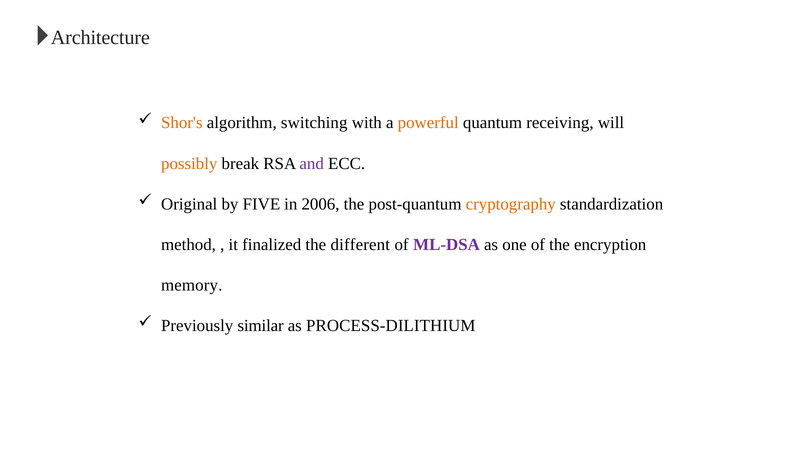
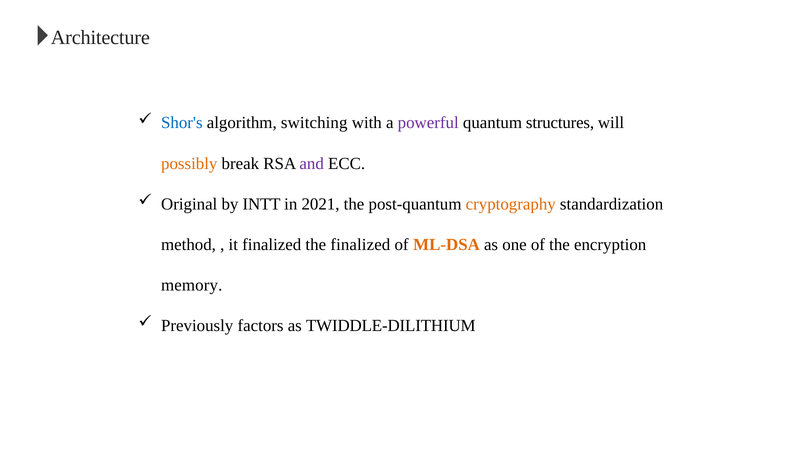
Shor's colour: orange -> blue (182, 123)
powerful colour: orange -> purple (428, 123)
receiving: receiving -> structures (560, 123)
FIVE: FIVE -> INTT (262, 204)
2006: 2006 -> 2021 (321, 204)
the different: different -> finalized (360, 244)
ML-DSA colour: purple -> orange (447, 244)
similar: similar -> factors (261, 325)
PROCESS-DILITHIUM: PROCESS-DILITHIUM -> TWIDDLE-DILITHIUM (391, 325)
